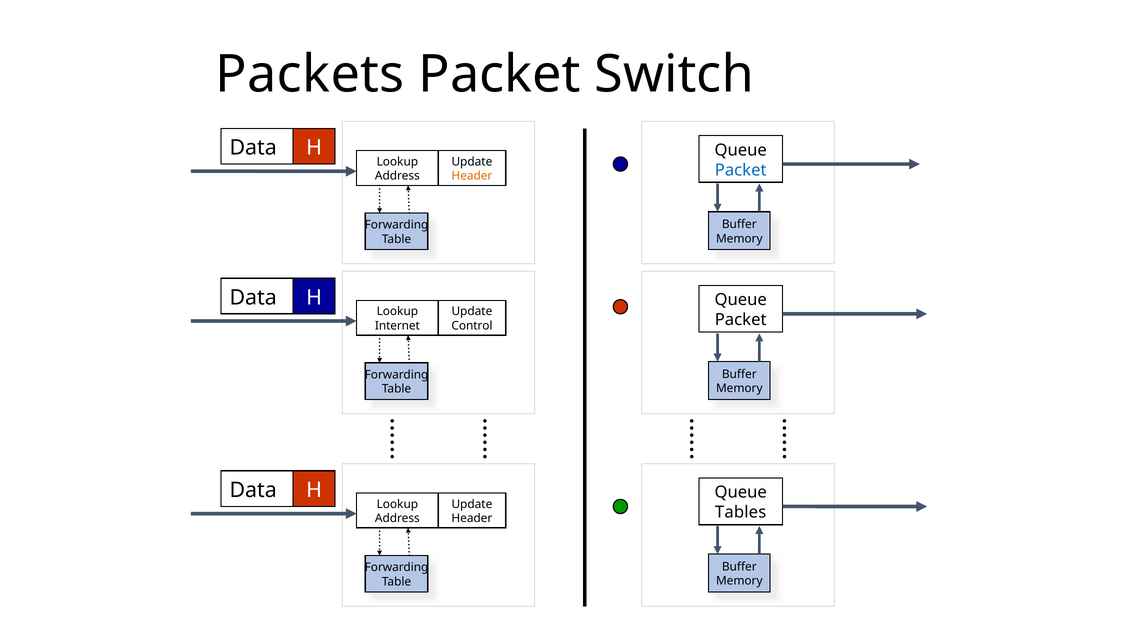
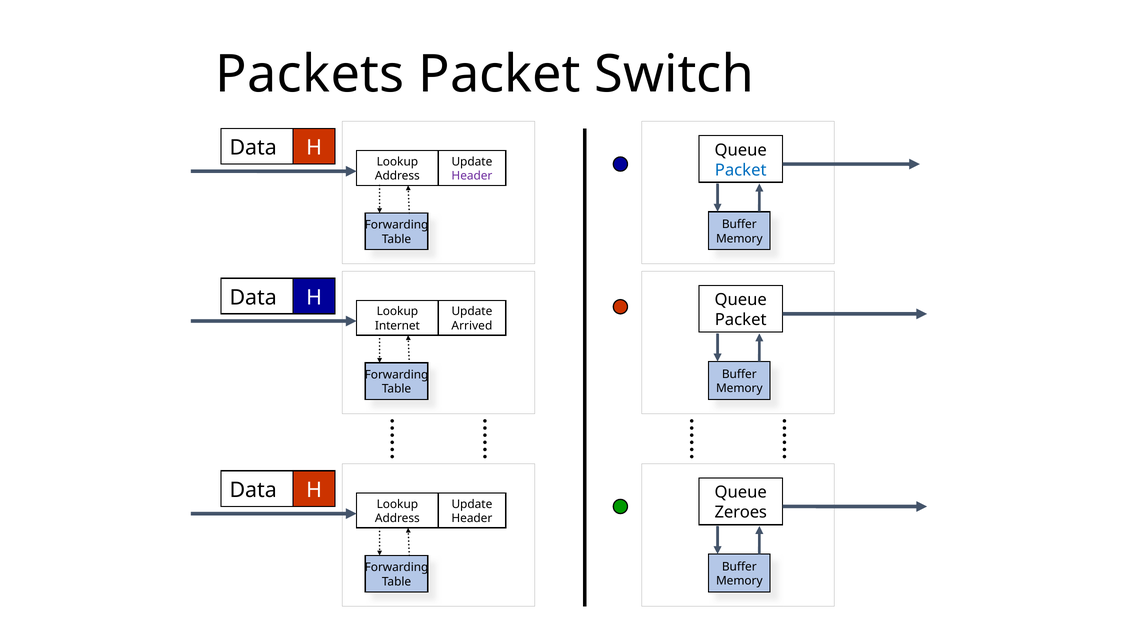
Header colour: orange -> purple (472, 176)
Control: Control -> Arrived (472, 326)
Tables: Tables -> Zeroes (741, 512)
